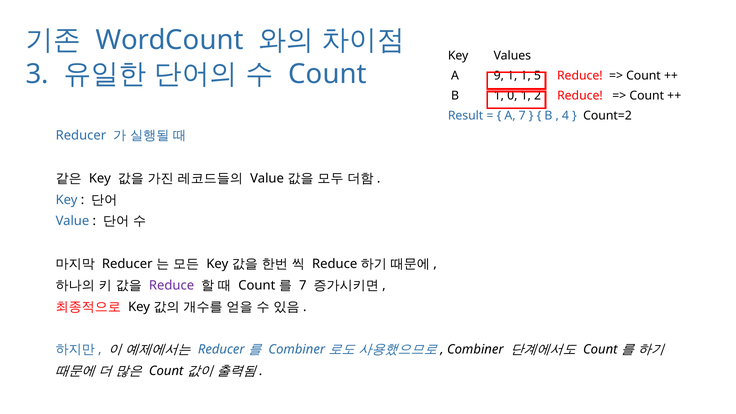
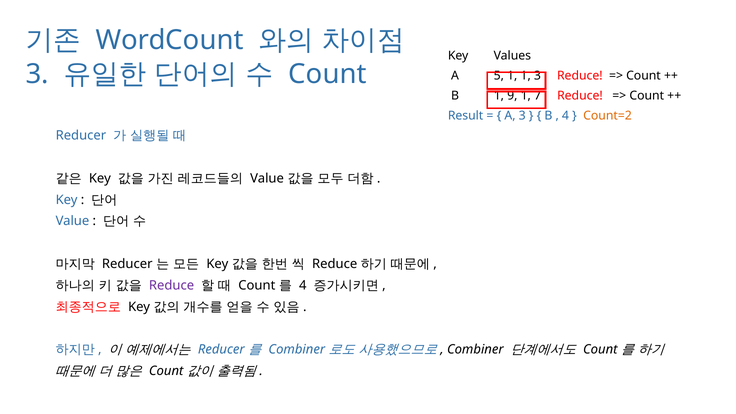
9: 9 -> 5 (499, 76)
1 5: 5 -> 3 (537, 76)
0: 0 -> 9 (512, 96)
2: 2 -> 7 (538, 96)
A 7: 7 -> 3 (522, 116)
Count=2 colour: black -> orange (608, 116)
7: 7 -> 4 (303, 285)
